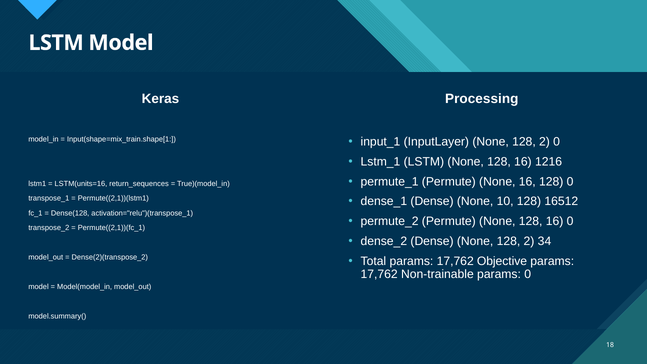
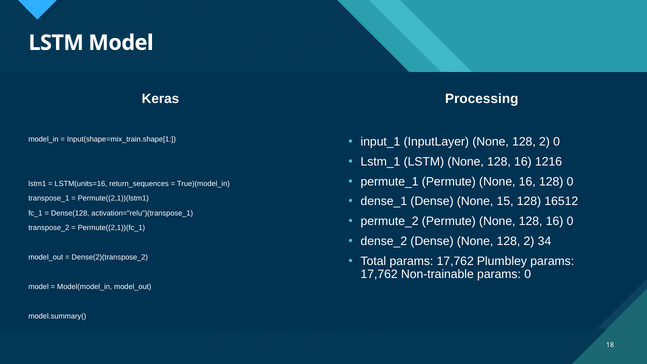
10: 10 -> 15 (505, 201)
Objective: Objective -> Plumbley (502, 261)
